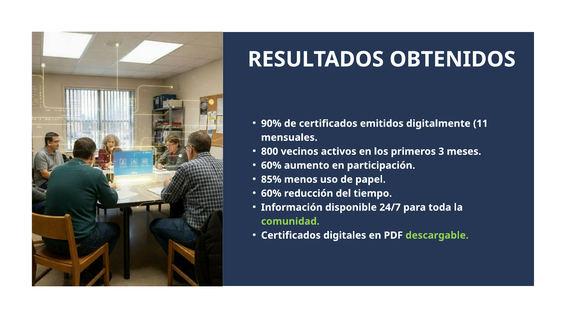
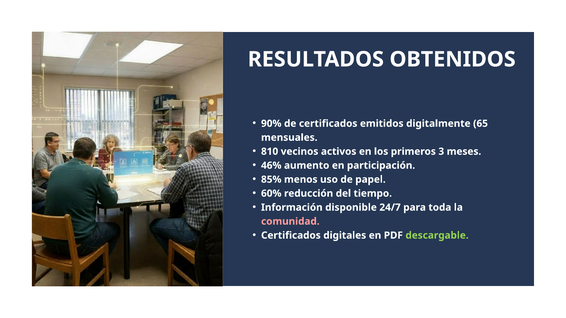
11: 11 -> 65 (481, 124)
800: 800 -> 810 (270, 152)
60%: 60% -> 46% (271, 166)
comunidad colour: light green -> pink (290, 222)
